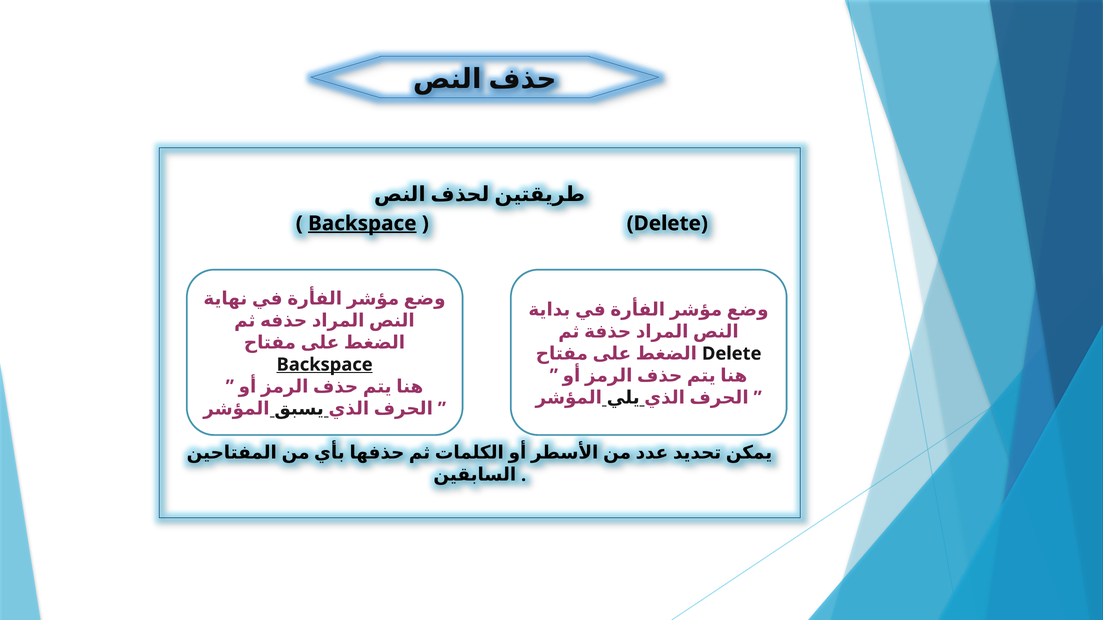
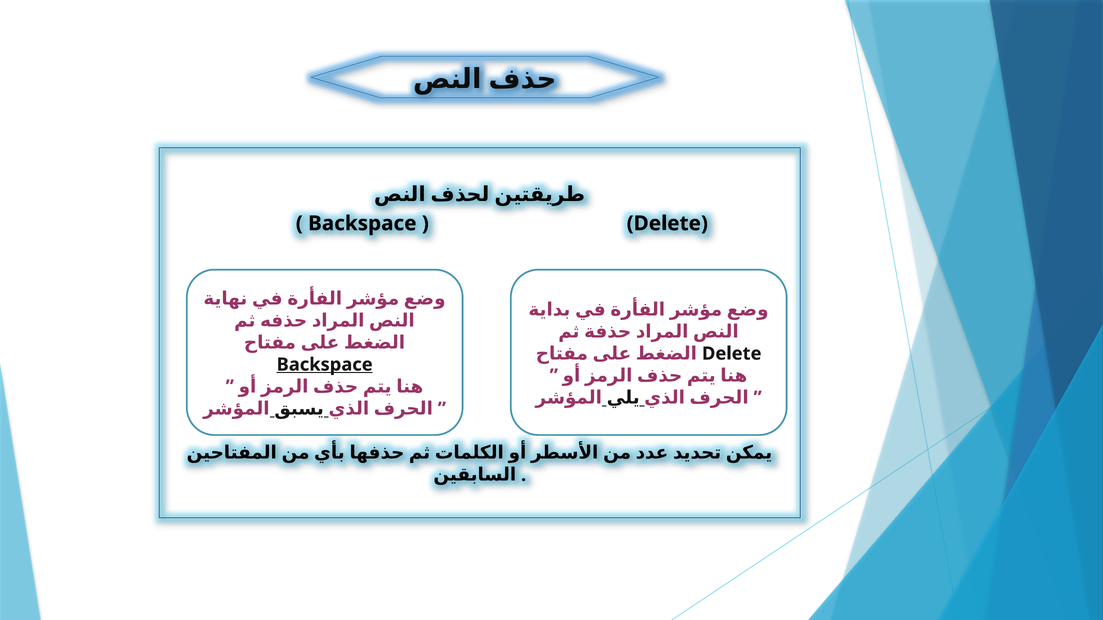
Backspace underline: present -> none (362, 224)
